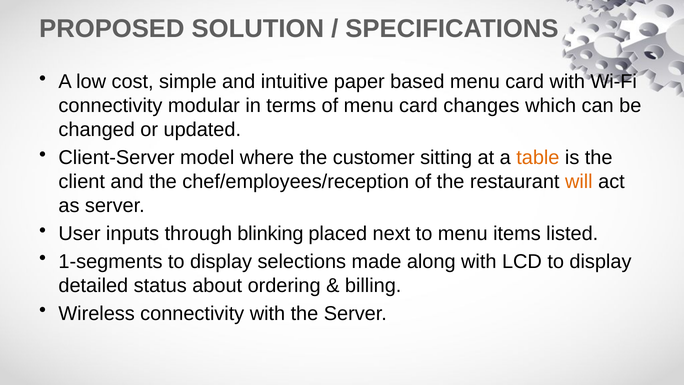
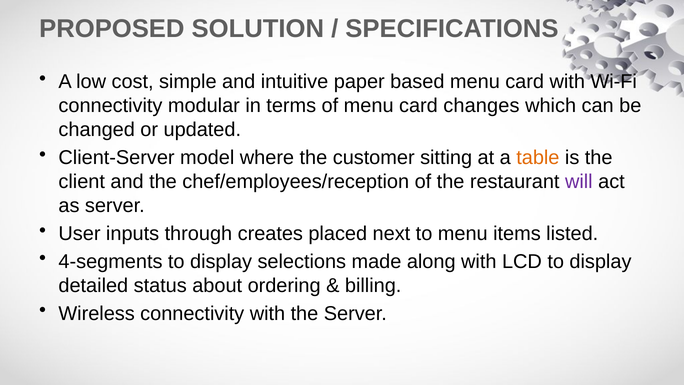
will colour: orange -> purple (579, 182)
blinking: blinking -> creates (270, 234)
1-segments: 1-segments -> 4-segments (110, 261)
